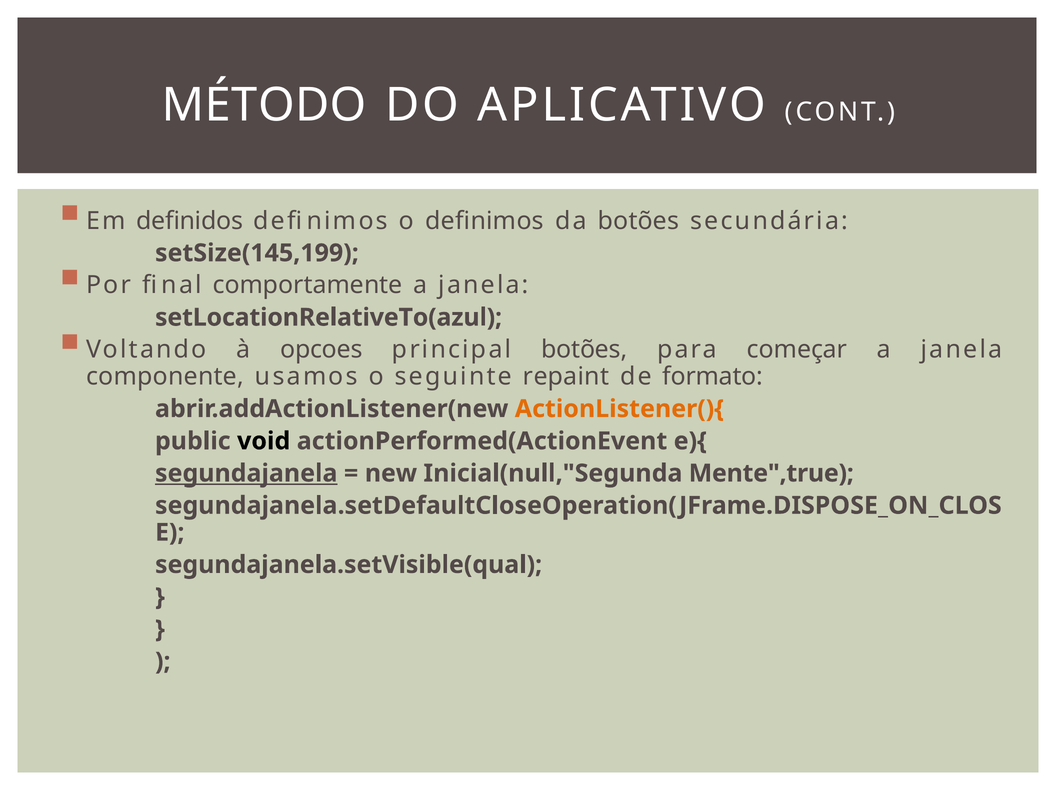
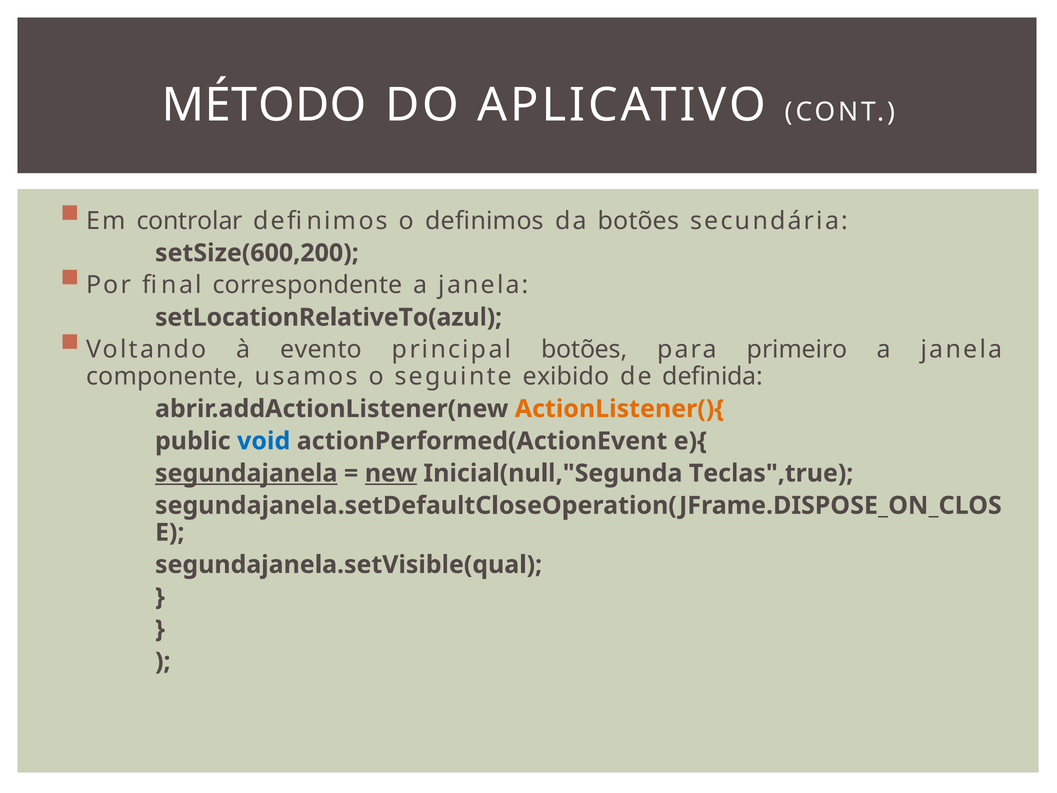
definidos: definidos -> controlar (190, 221)
setSize(145,199: setSize(145,199 -> setSize(600,200 (257, 253)
comportamente: comportamente -> correspondente (307, 285)
opcoes: opcoes -> evento (321, 350)
começar: começar -> primeiro (797, 350)
repaint: repaint -> exibido (566, 377)
formato: formato -> definida (713, 377)
void colour: black -> blue (264, 441)
new underline: none -> present (391, 473)
Mente",true: Mente",true -> Teclas",true (771, 473)
